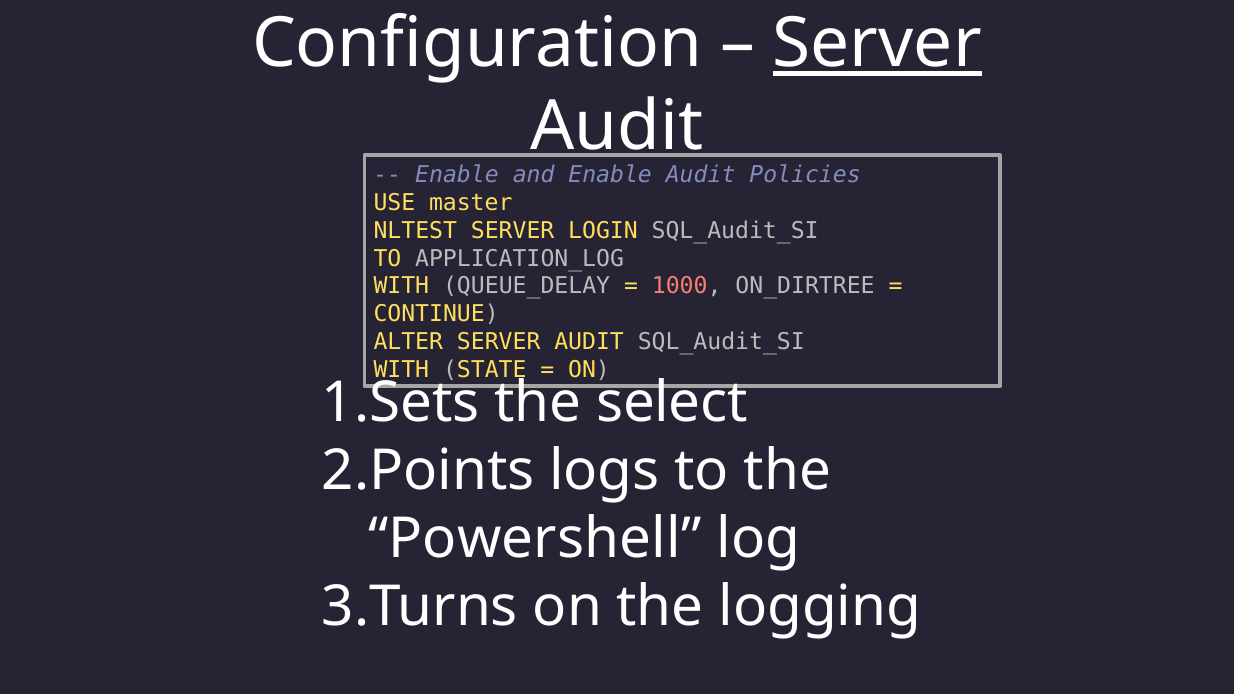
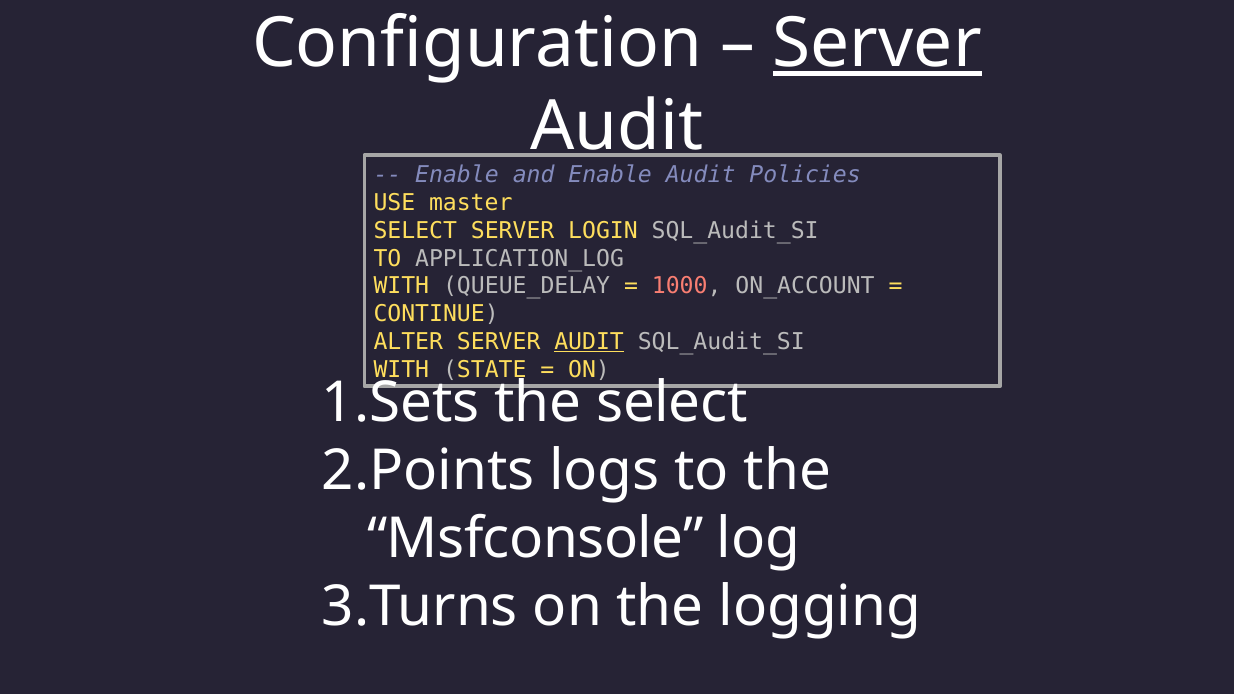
NLTEST: NLTEST -> SELECT (415, 231)
ON_DIRTREE: ON_DIRTREE -> ON_ACCOUNT (805, 286)
AUDIT underline: none -> present (589, 342)
Powershell: Powershell -> Msfconsole (535, 539)
